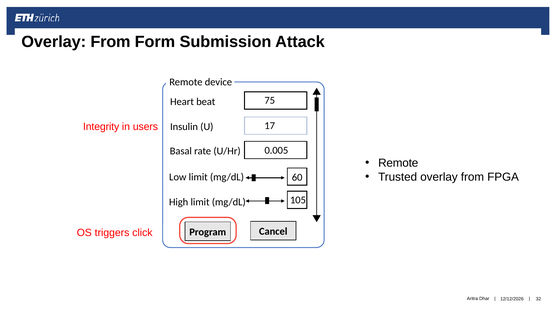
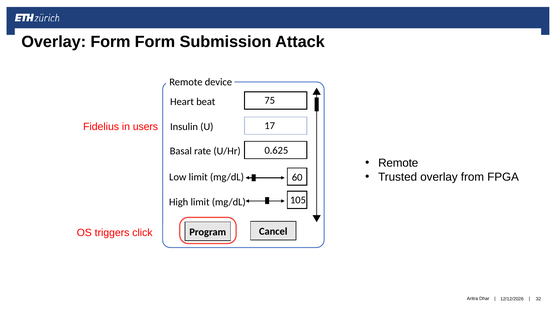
From: From -> Form (110, 42)
Integrity: Integrity -> Fidelius (101, 127)
0.005: 0.005 -> 0.625 (276, 150)
